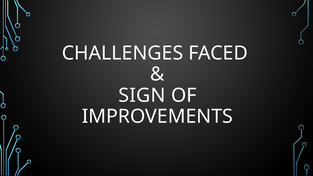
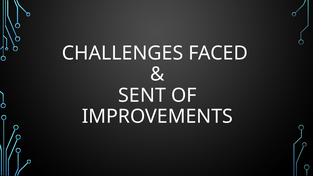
SIGN: SIGN -> SENT (142, 95)
